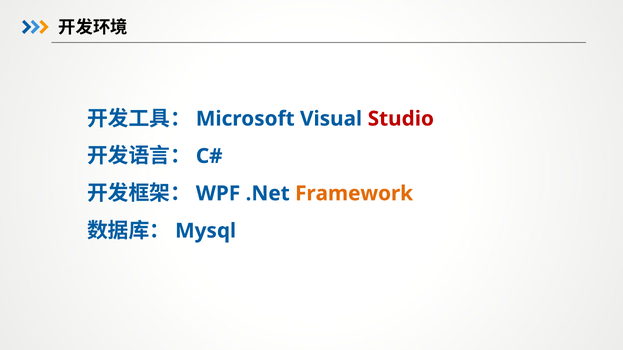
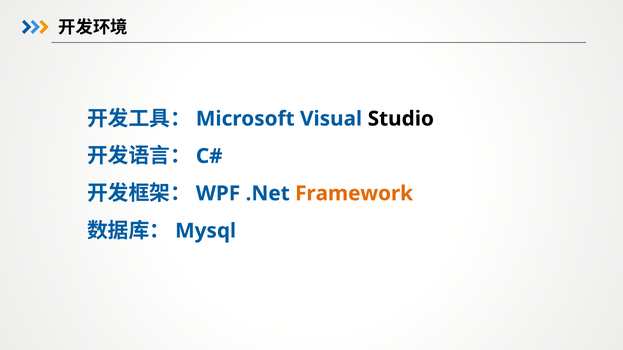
Studio colour: red -> black (401, 119)
